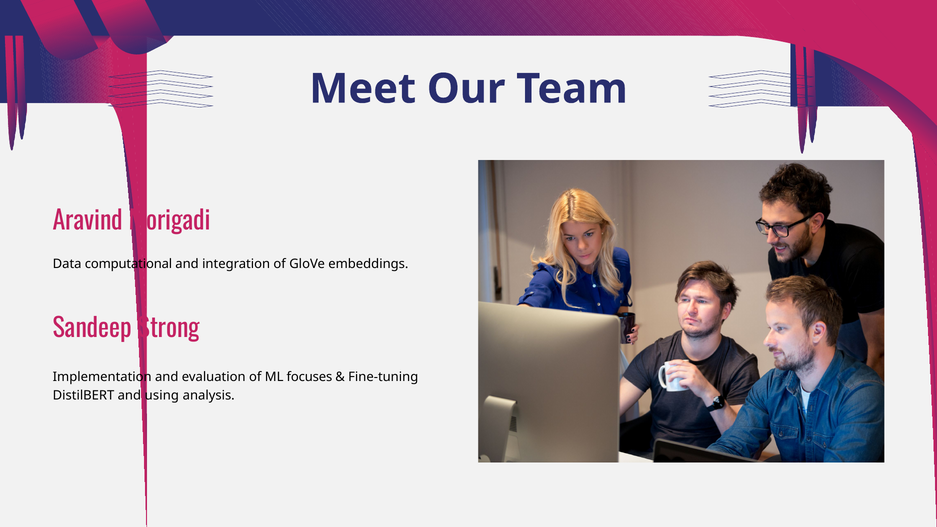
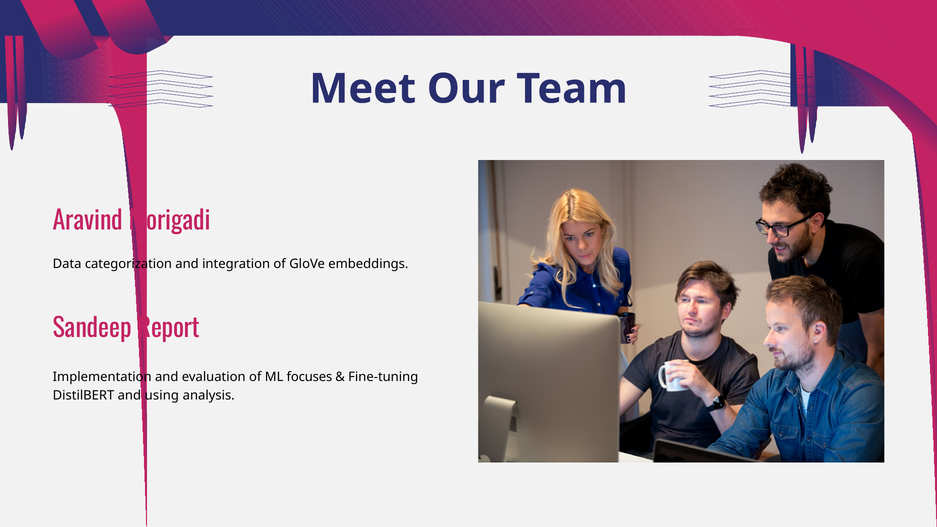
computational: computational -> categorization (128, 264)
Strong: Strong -> Report (169, 329)
